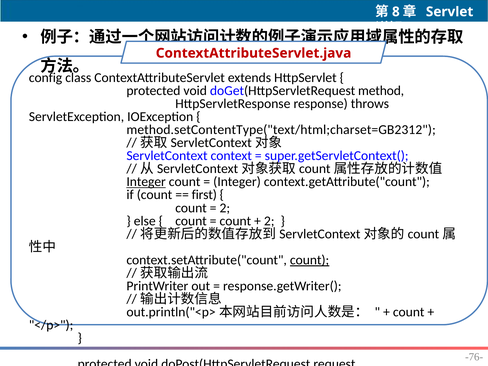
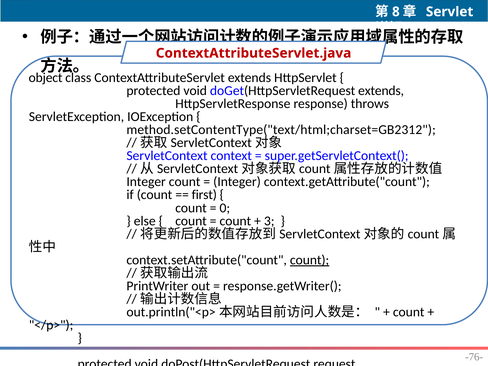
config: config -> object (46, 78)
doGet(HttpServletRequest method: method -> extends (381, 91)
Integer underline: present -> none (146, 182)
2: 2 -> 0 (225, 208)
2: 2 -> 3 (269, 221)
